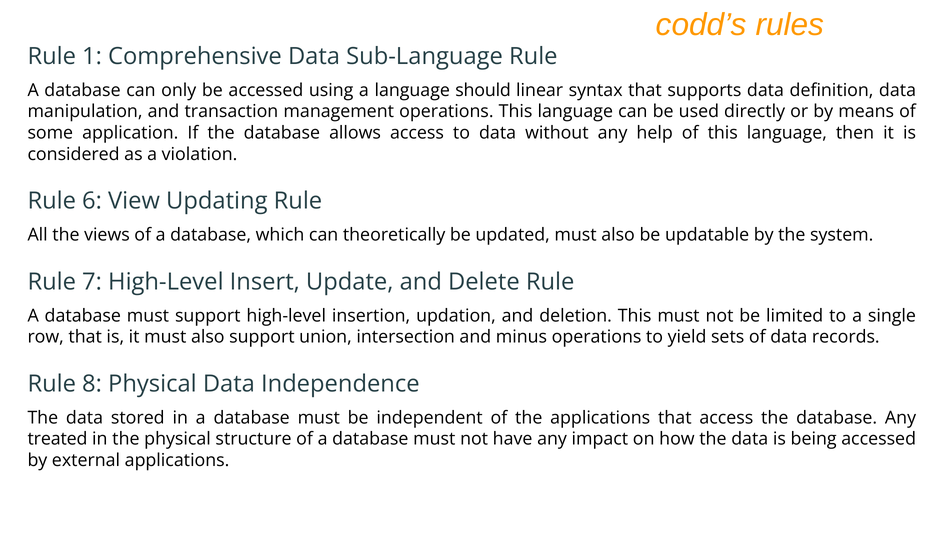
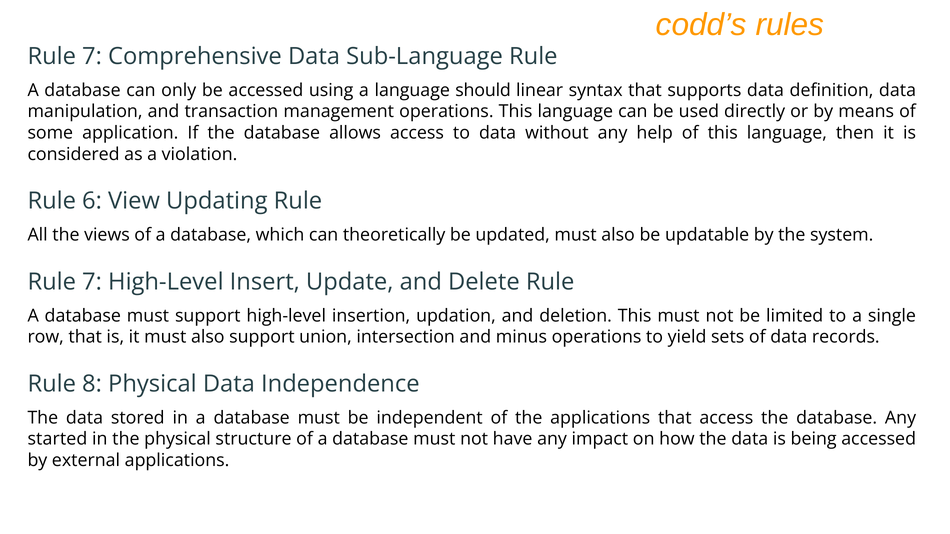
1: 1 -> 7 (92, 56)
treated: treated -> started (57, 439)
